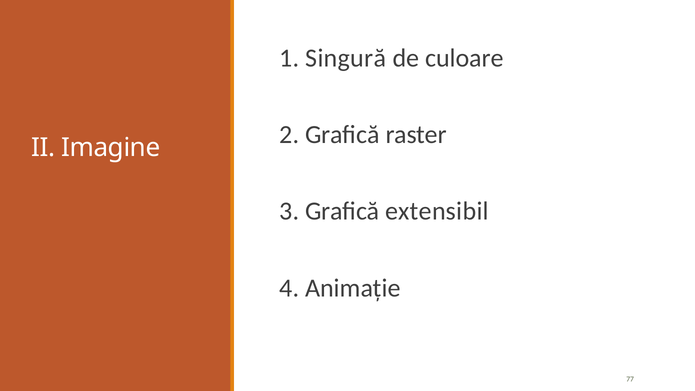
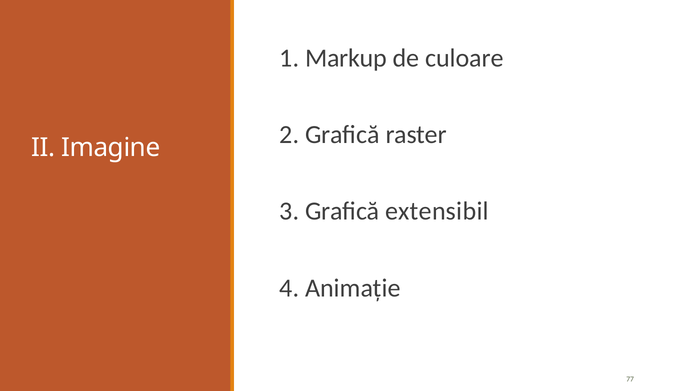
Singură: Singură -> Markup (346, 58)
